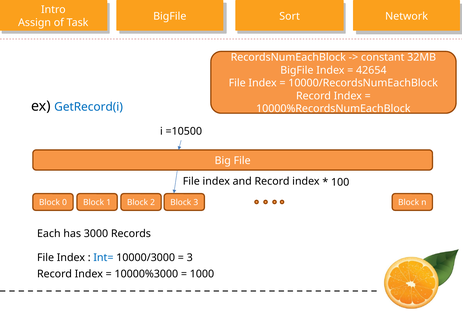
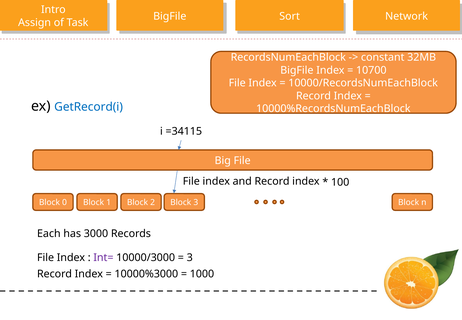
42654: 42654 -> 10700 (371, 70)
=10500: =10500 -> =34115 (184, 131)
Int= colour: blue -> purple (103, 258)
